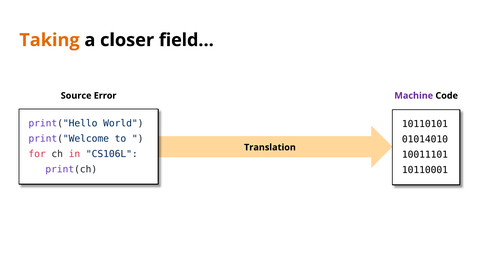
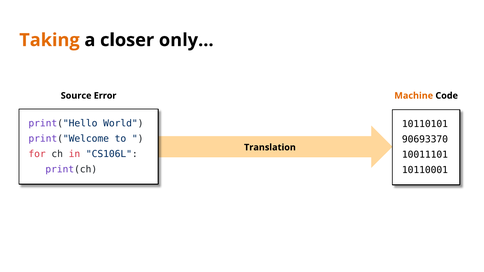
field…: field… -> only… (186, 40)
Machine colour: purple -> orange (414, 96)
01014010: 01014010 -> 90693370 (425, 139)
